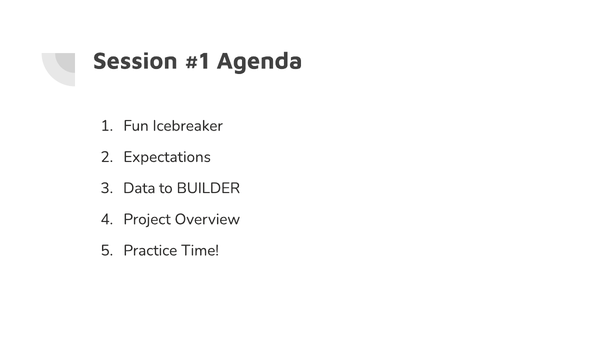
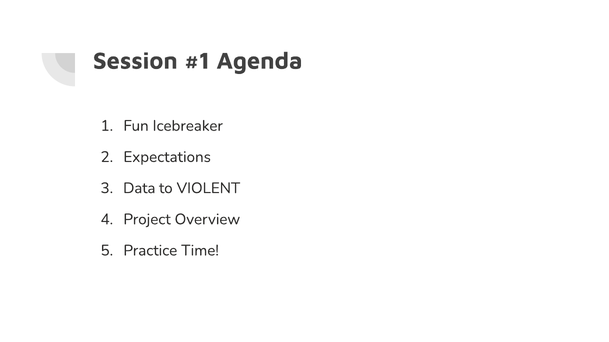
BUILDER: BUILDER -> VIOLENT (208, 188)
